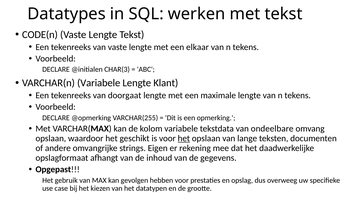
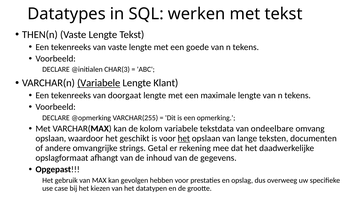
CODE(n: CODE(n -> THEN(n (40, 35)
elkaar: elkaar -> goede (198, 47)
Variabele underline: none -> present (99, 83)
Eigen: Eigen -> Getal (158, 148)
